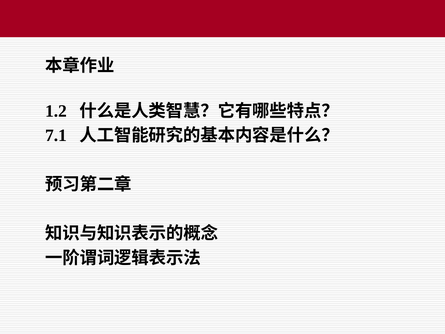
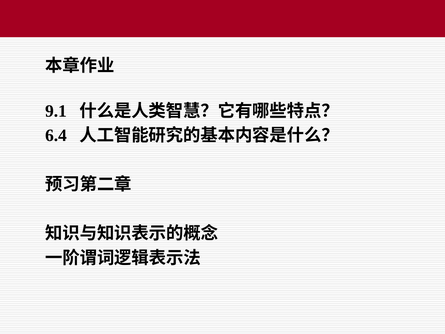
1.2: 1.2 -> 9.1 (56, 111)
7.1: 7.1 -> 6.4 (56, 135)
